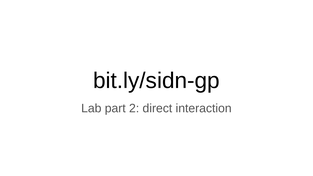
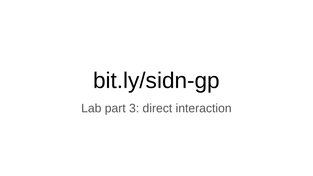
2: 2 -> 3 (134, 108)
